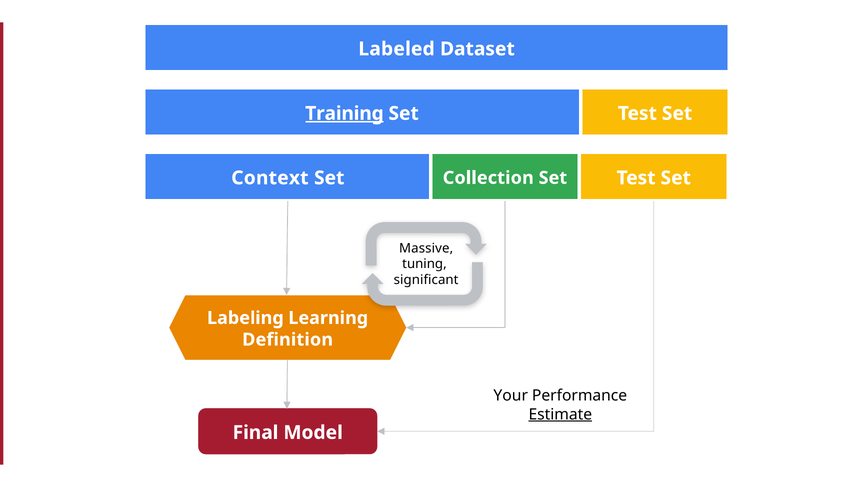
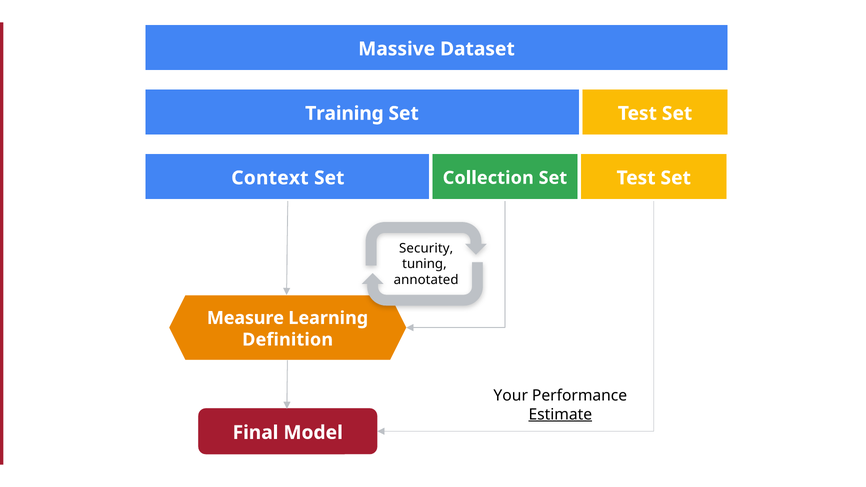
Labeled: Labeled -> Massive (397, 49)
Training underline: present -> none (344, 113)
Massive: Massive -> Security (426, 248)
significant: significant -> annotated (426, 280)
Labeling: Labeling -> Measure (245, 318)
